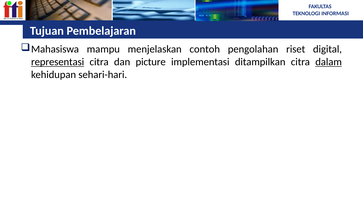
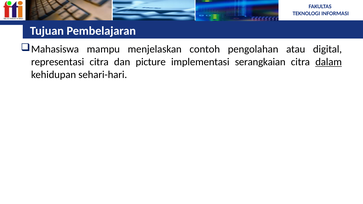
riset: riset -> atau (296, 49)
representasi underline: present -> none (58, 62)
ditampilkan: ditampilkan -> serangkaian (260, 62)
